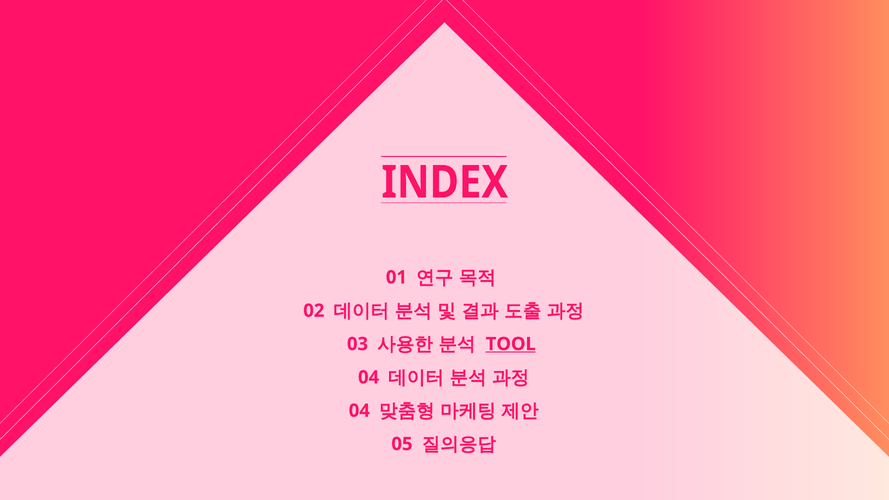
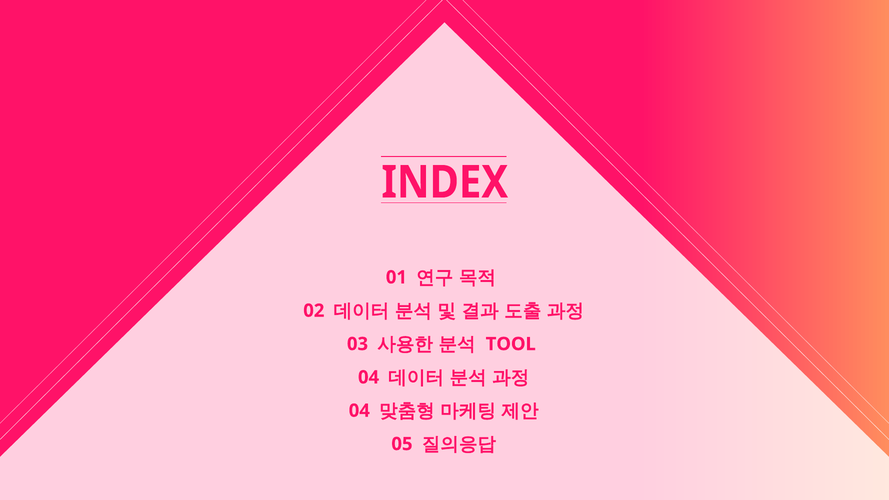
TOOL underline: present -> none (511, 344)
